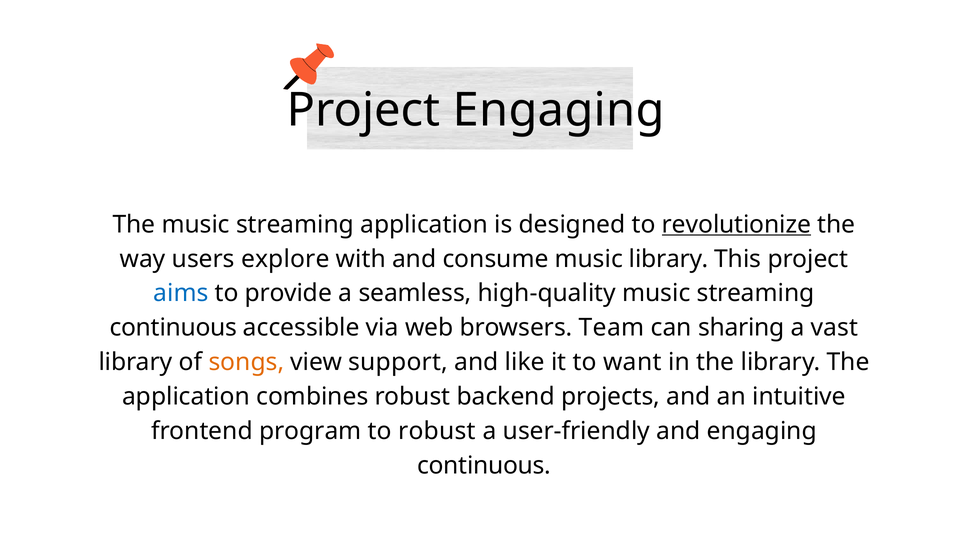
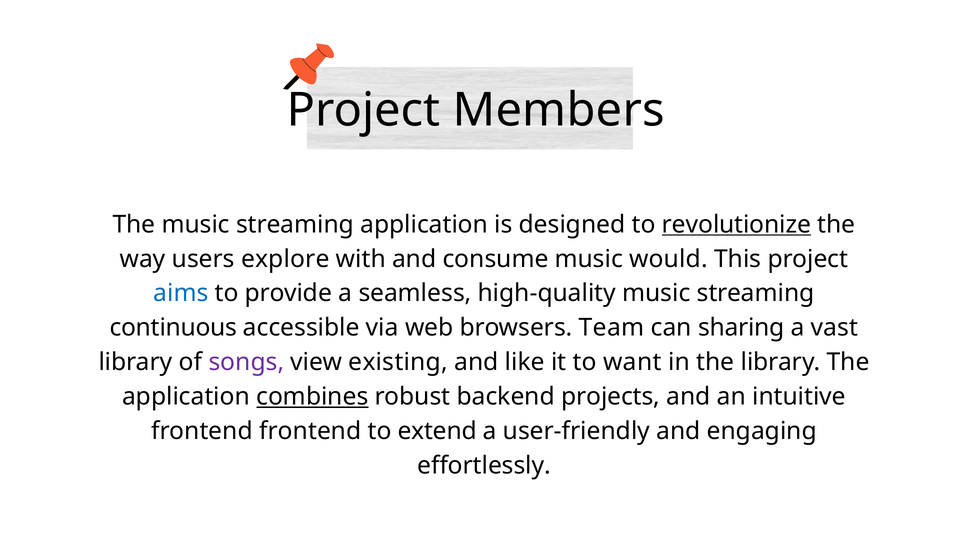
Project Engaging: Engaging -> Members (559, 110)
music library: library -> would (669, 259)
songs colour: orange -> purple (246, 363)
support: support -> existing (398, 363)
combines underline: none -> present (312, 397)
frontend program: program -> frontend (310, 432)
to robust: robust -> extend (437, 432)
continuous: continuous -> effortlessly (484, 466)
